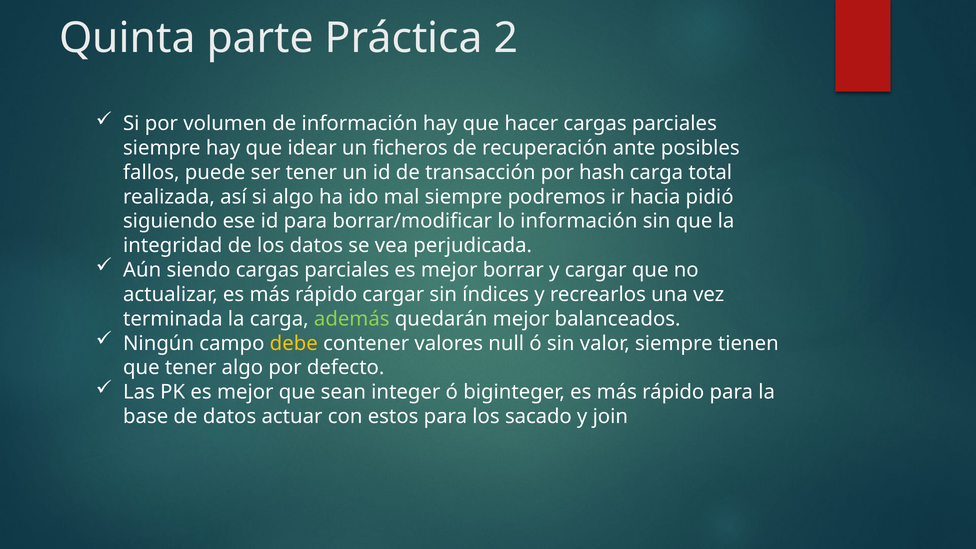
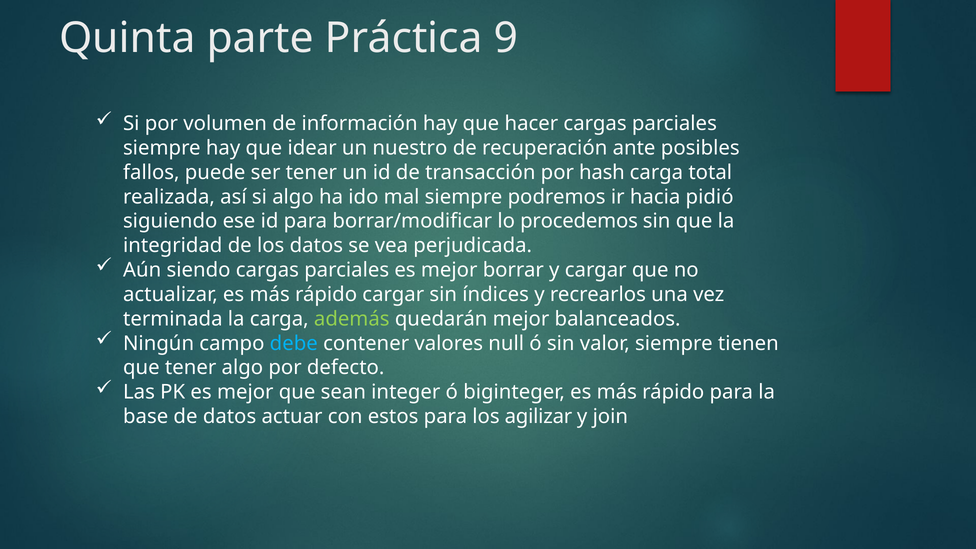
2: 2 -> 9 (506, 38)
ficheros: ficheros -> nuestro (410, 148)
lo información: información -> procedemos (579, 221)
debe colour: yellow -> light blue (294, 343)
sacado: sacado -> agilizar (538, 417)
